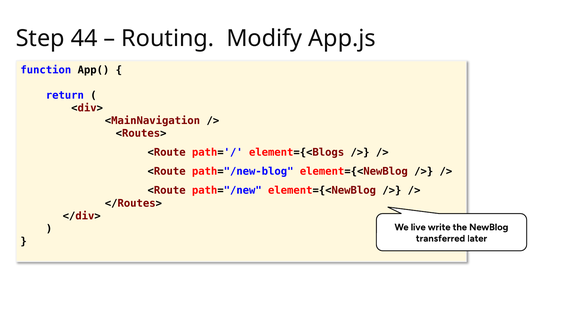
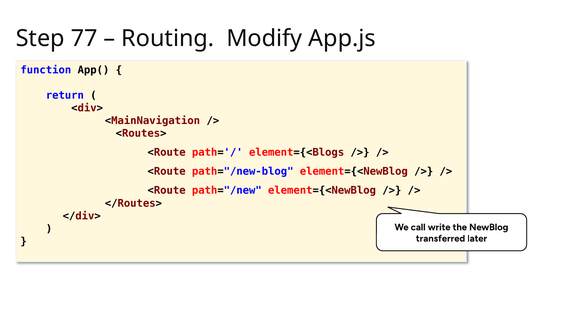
44: 44 -> 77 (84, 38)
live: live -> call (418, 227)
